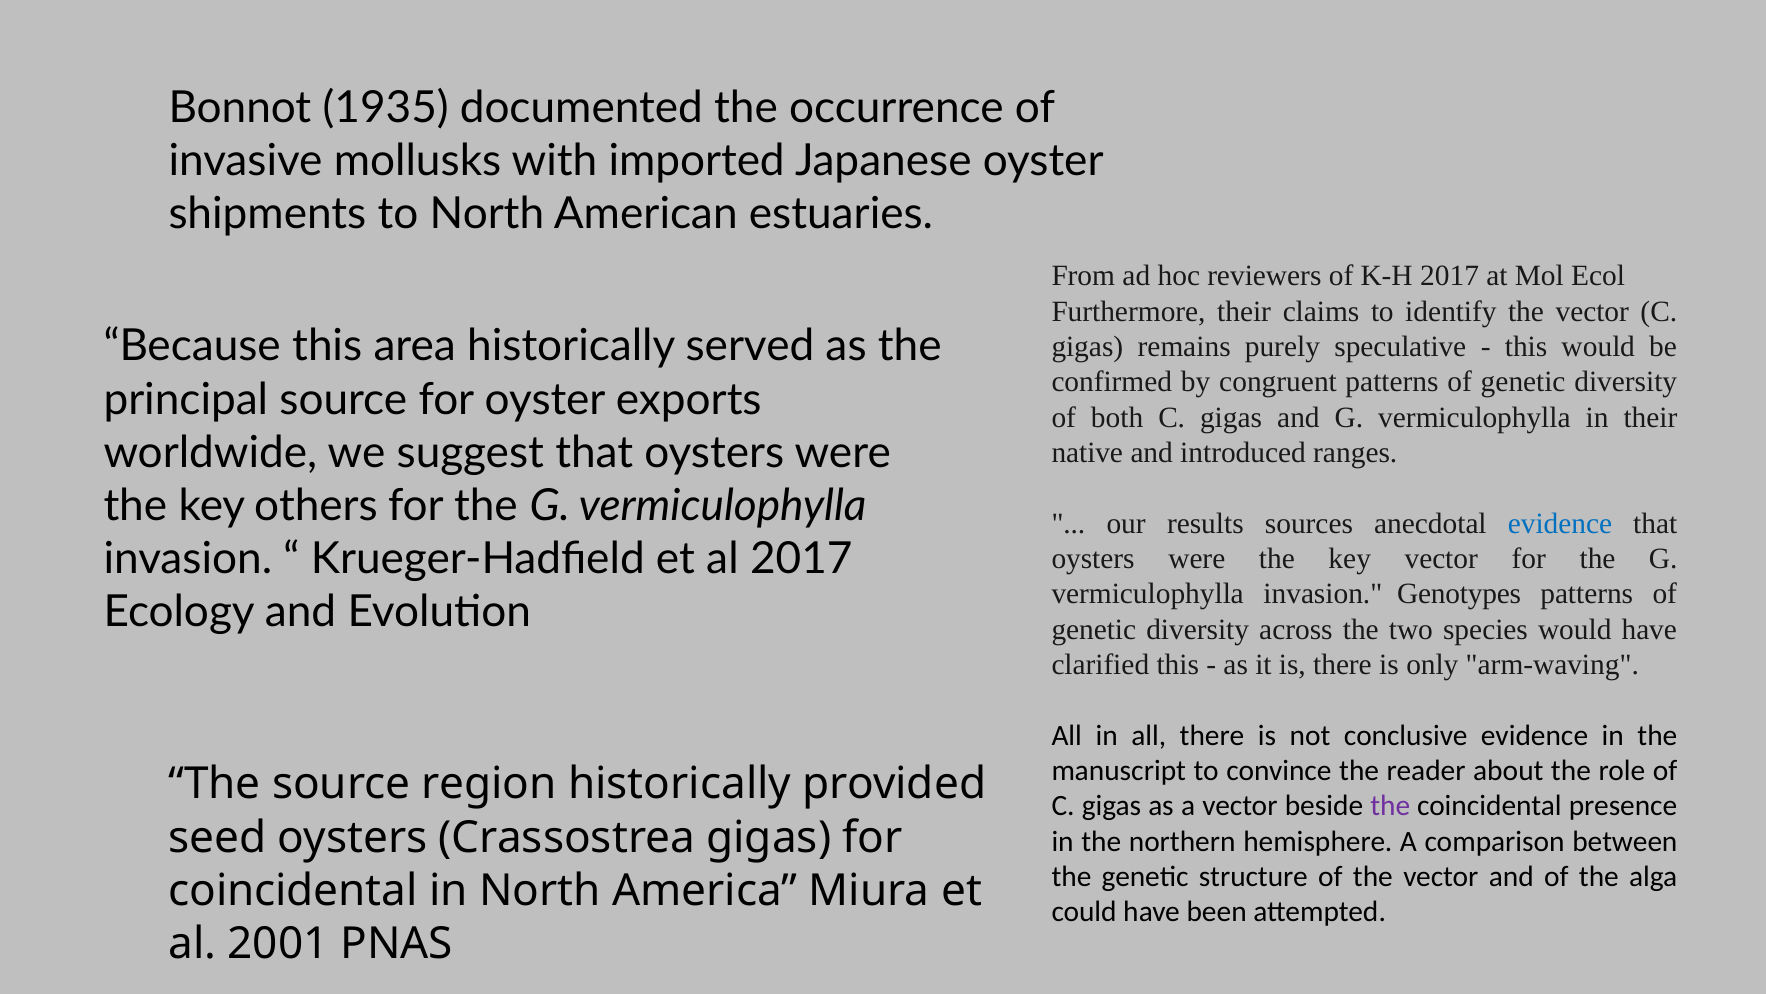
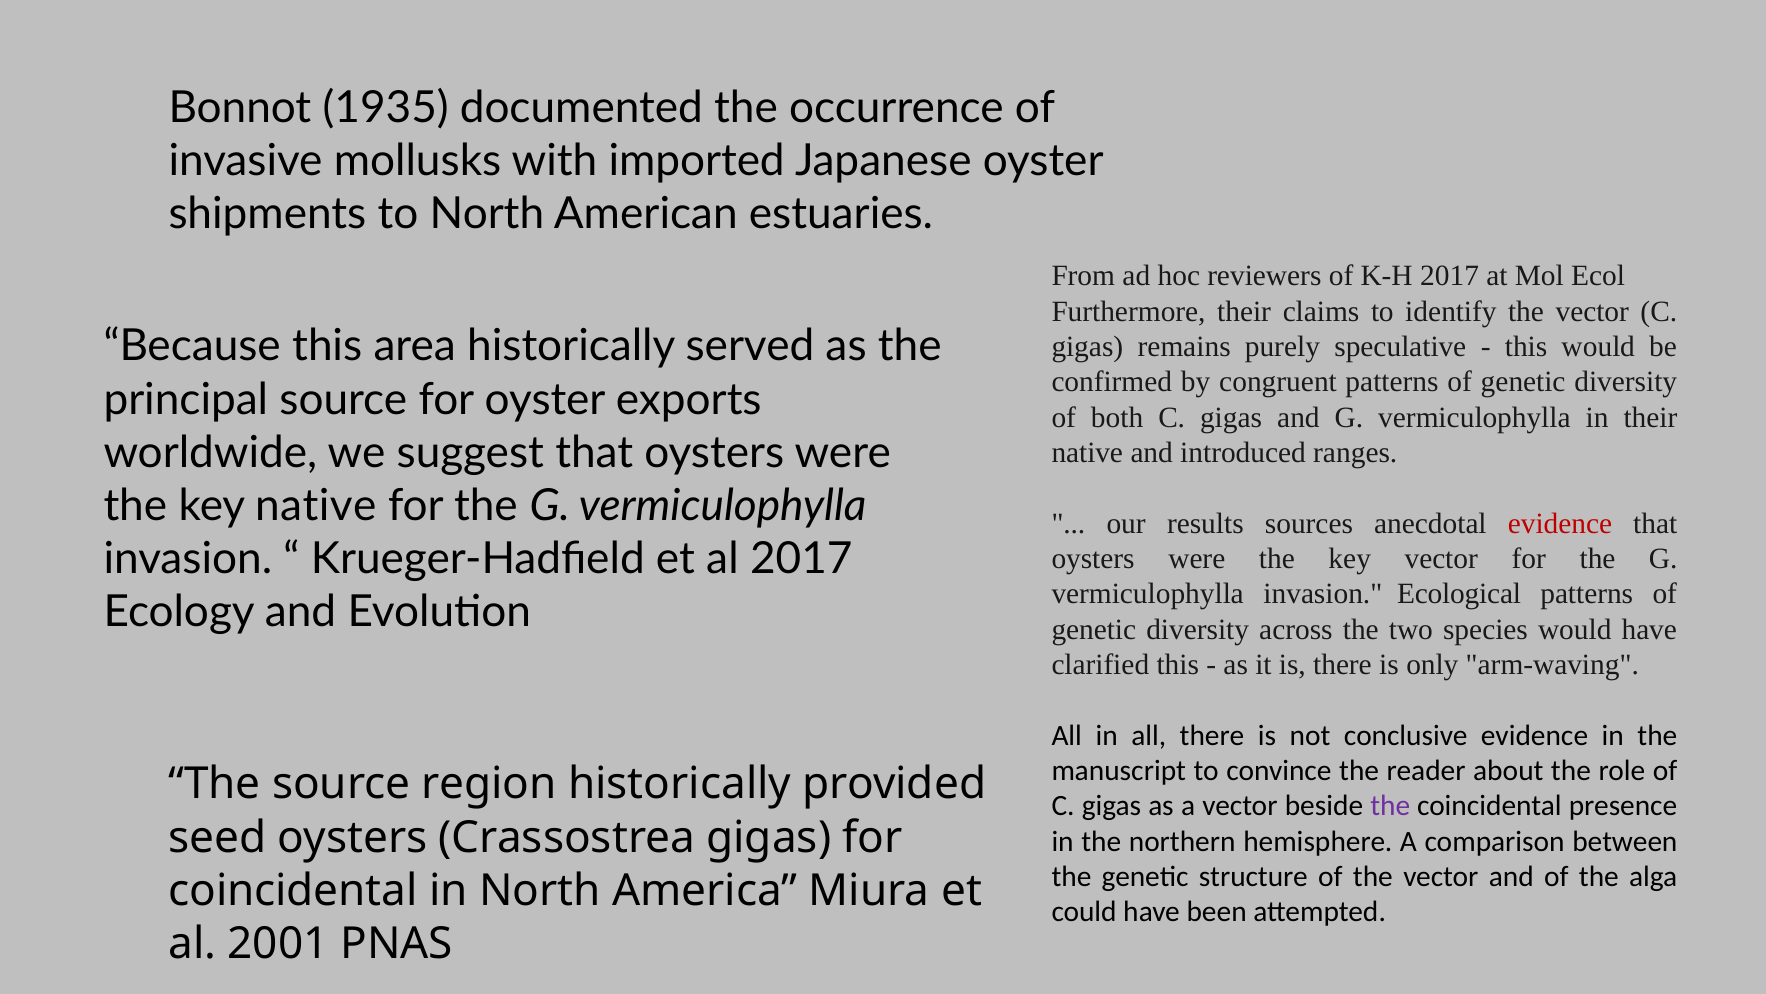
key others: others -> native (316, 505)
evidence colour: blue -> red (1560, 523)
Genotypes: Genotypes -> Ecological (1459, 594)
